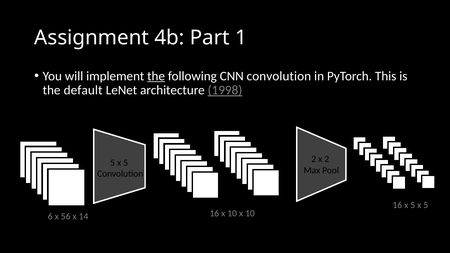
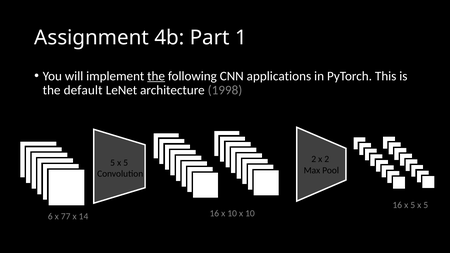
CNN convolution: convolution -> applications (279, 76)
1998 underline: present -> none (225, 90)
56: 56 -> 77 (66, 217)
